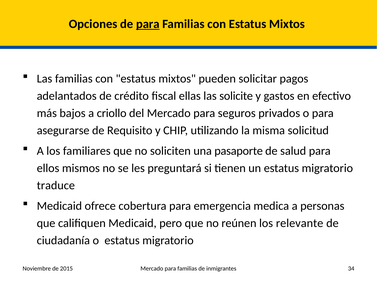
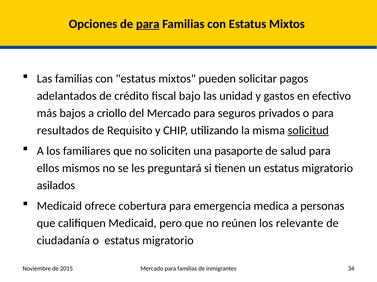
ellas: ellas -> bajo (190, 96)
solicite: solicite -> unidad (236, 96)
asegurarse: asegurarse -> resultados (63, 131)
solicitud underline: none -> present (308, 131)
traduce: traduce -> asilados (56, 186)
